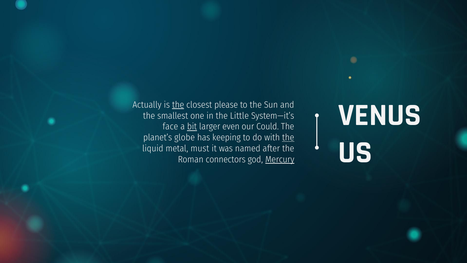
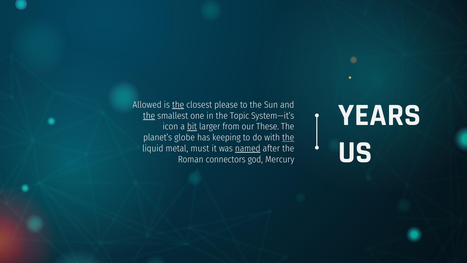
Actually: Actually -> Allowed (147, 105)
VENUS: VENUS -> YEARS (380, 115)
the underline: none -> present (149, 116)
Little: Little -> Topic (240, 116)
face: face -> icon (170, 127)
even: even -> from (231, 127)
Could: Could -> These (268, 127)
named underline: none -> present (248, 148)
Mercury underline: present -> none (280, 159)
